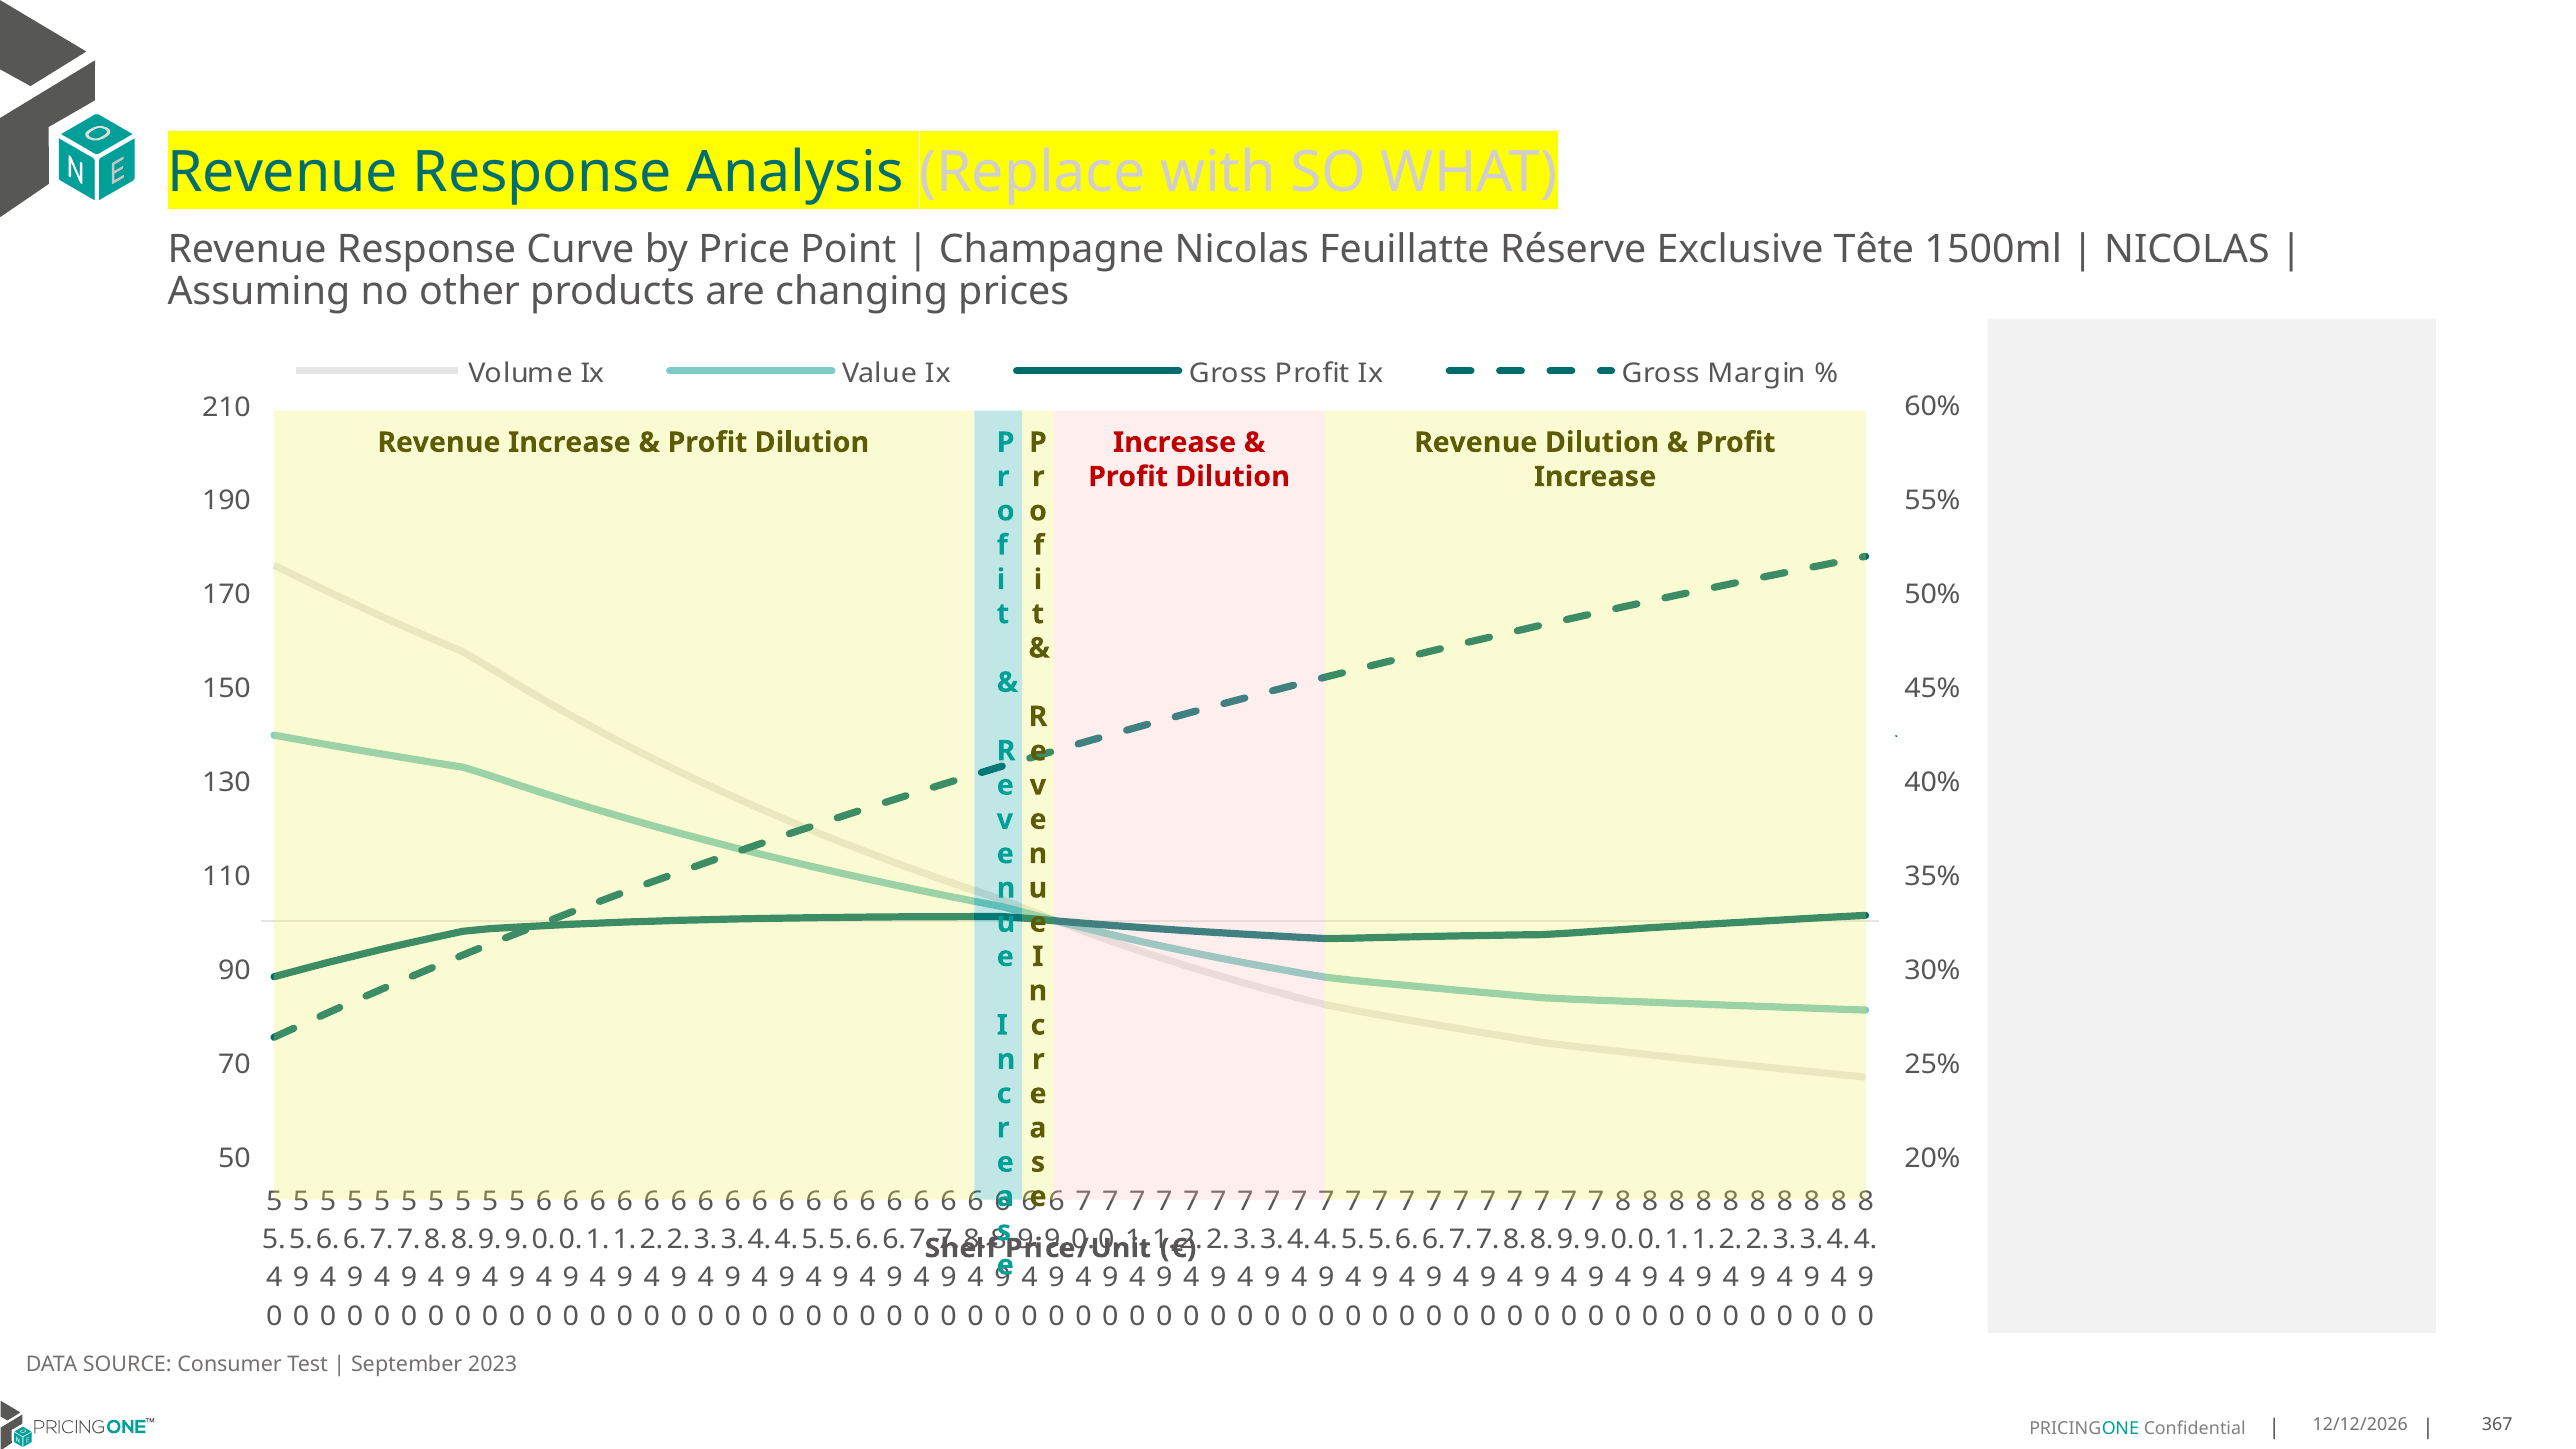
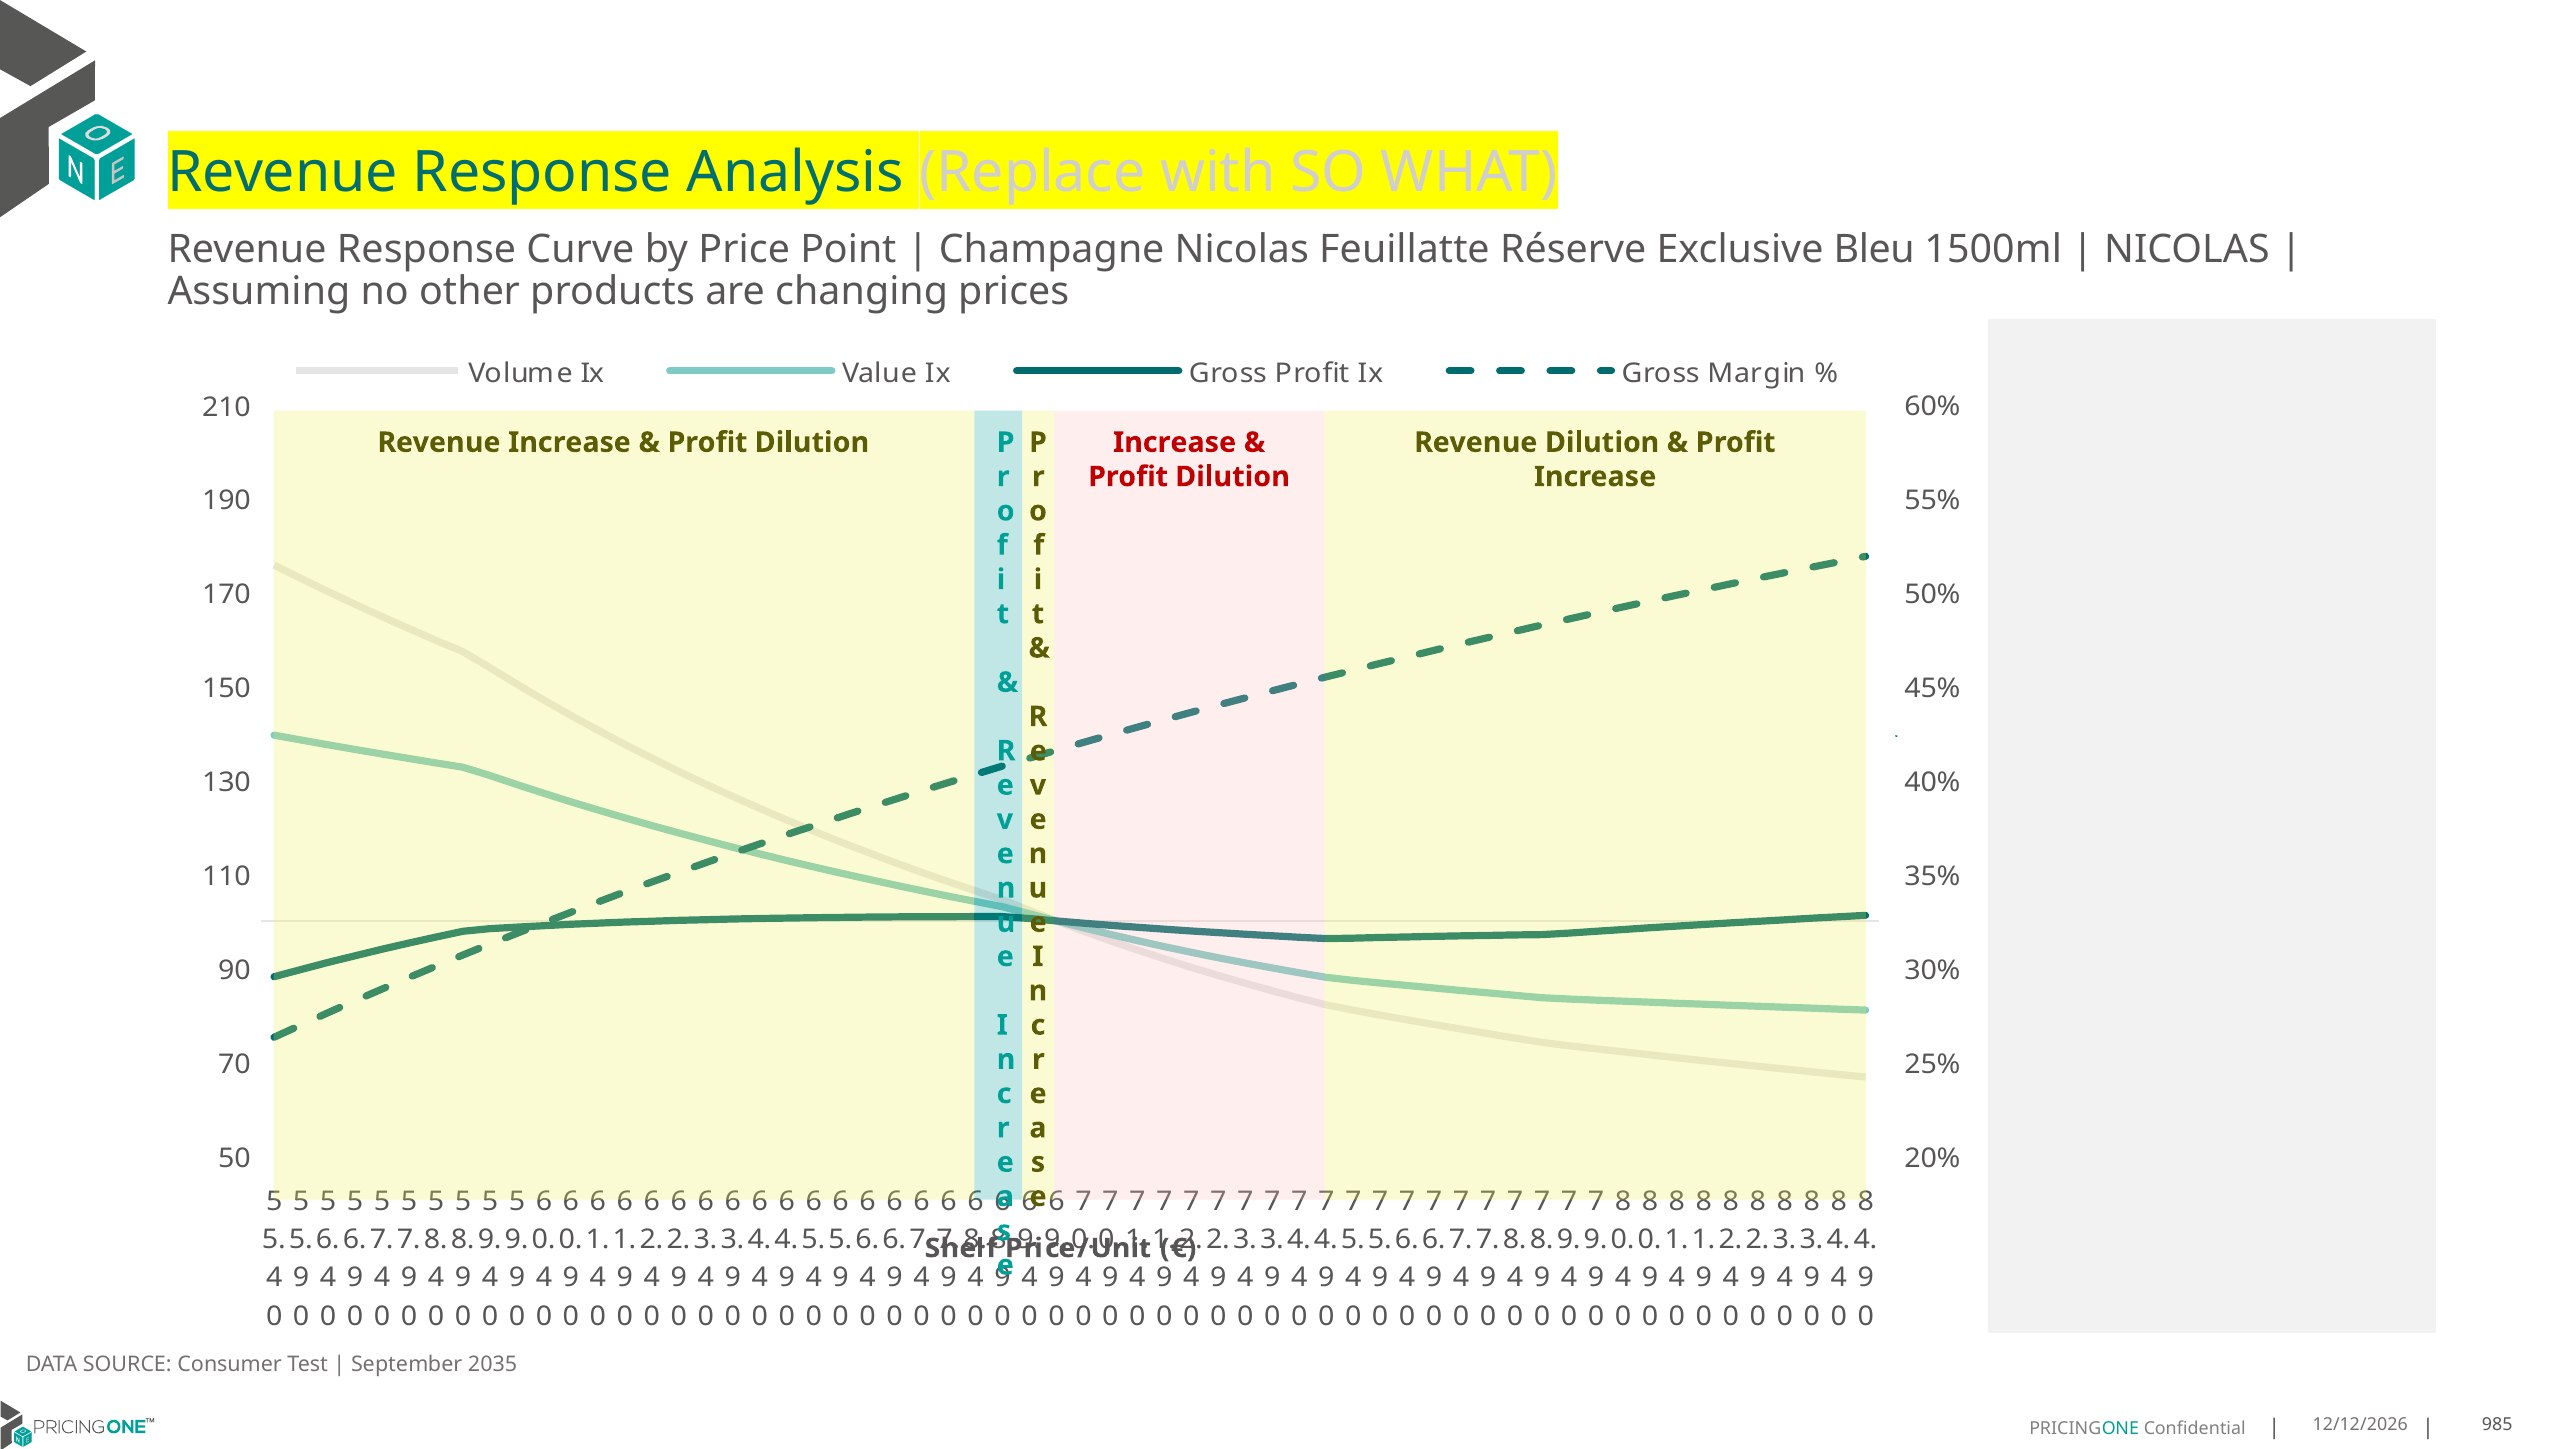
Tête: Tête -> Bleu (1874, 249)
2023: 2023 -> 2035 (493, 1365)
367: 367 -> 985 (2497, 1425)
